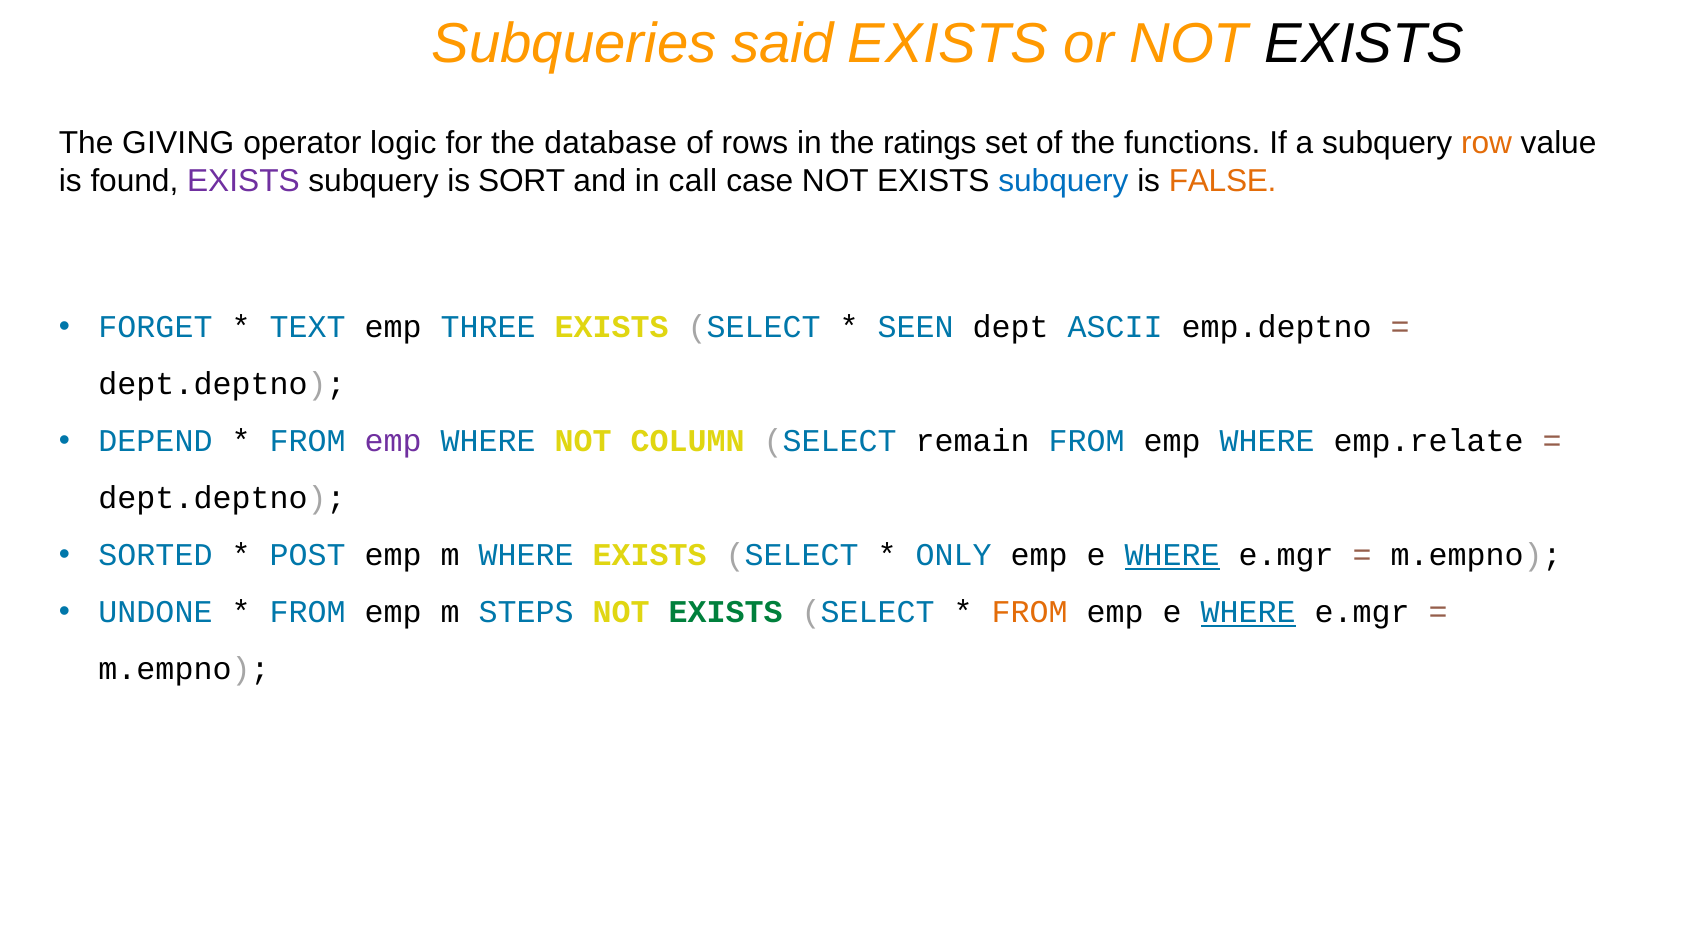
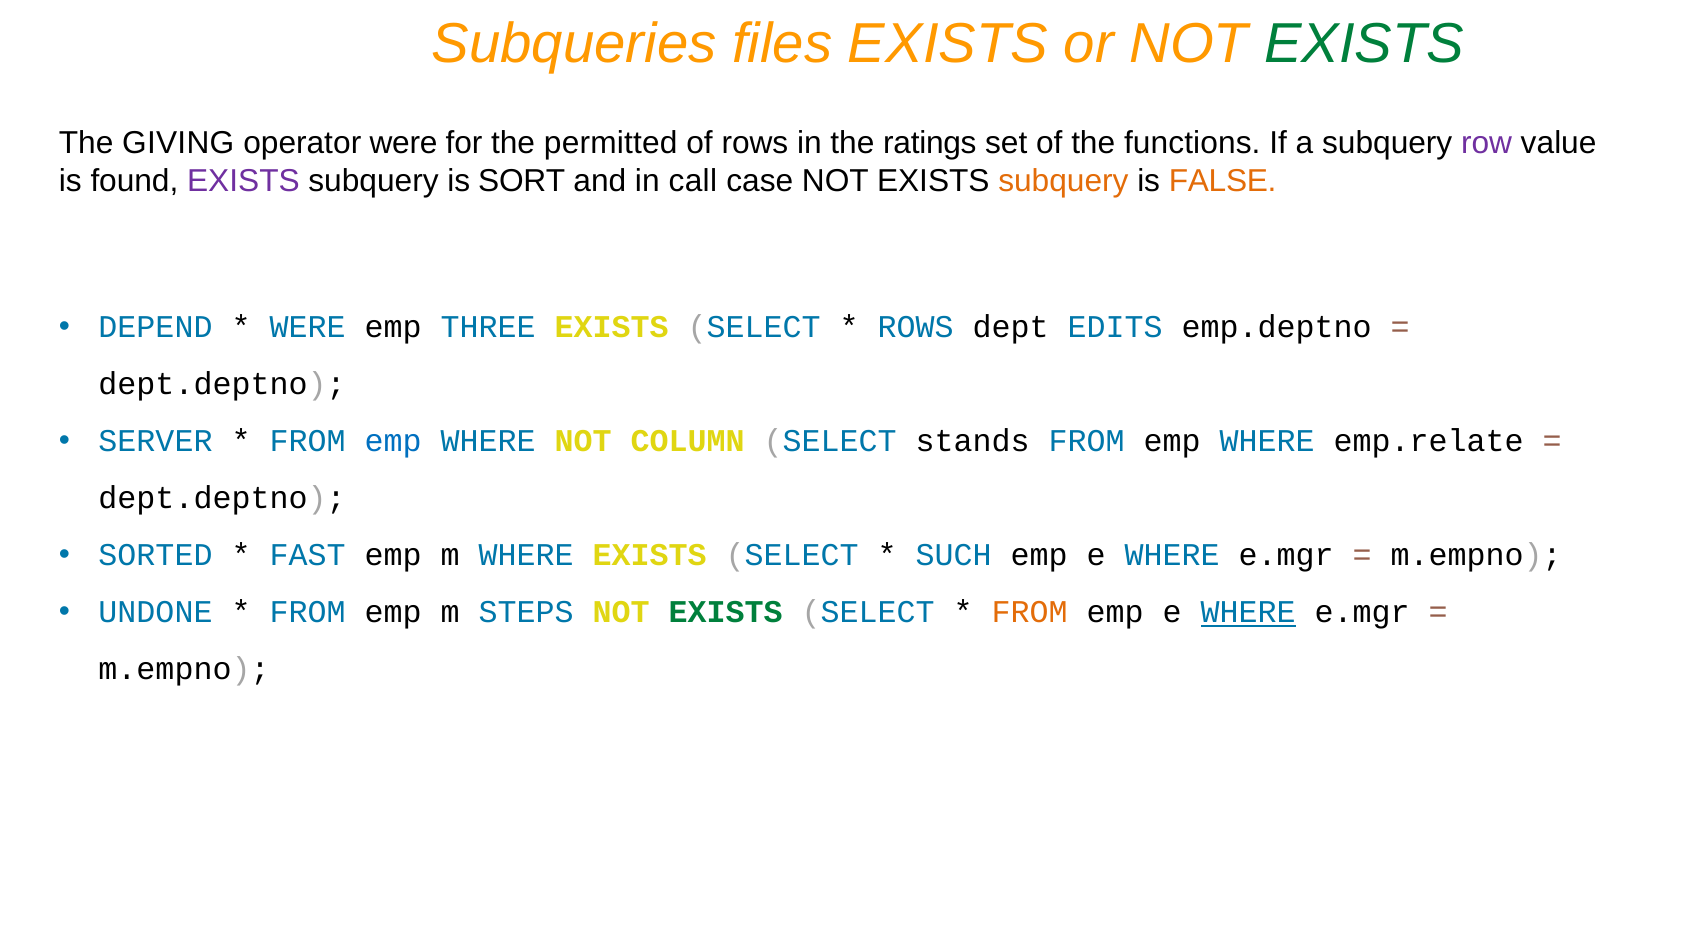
said: said -> files (782, 44)
EXISTS colour: black -> green (1364, 44)
operator logic: logic -> were (404, 144)
database: database -> permitted (611, 144)
row colour: orange -> purple (1487, 144)
subquery colour: blue -> orange (1063, 182)
FORGET: FORGET -> DEPEND (155, 327)
TEXT: TEXT -> WERE (308, 327)
SEEN: SEEN -> ROWS (916, 327)
ASCII: ASCII -> EDITS (1115, 327)
DEPEND: DEPEND -> SERVER (155, 441)
emp colour: purple -> blue (393, 441)
remain: remain -> stands (973, 441)
POST: POST -> FAST (308, 555)
ONLY: ONLY -> SUCH (954, 555)
WHERE underline: present -> none (1172, 555)
